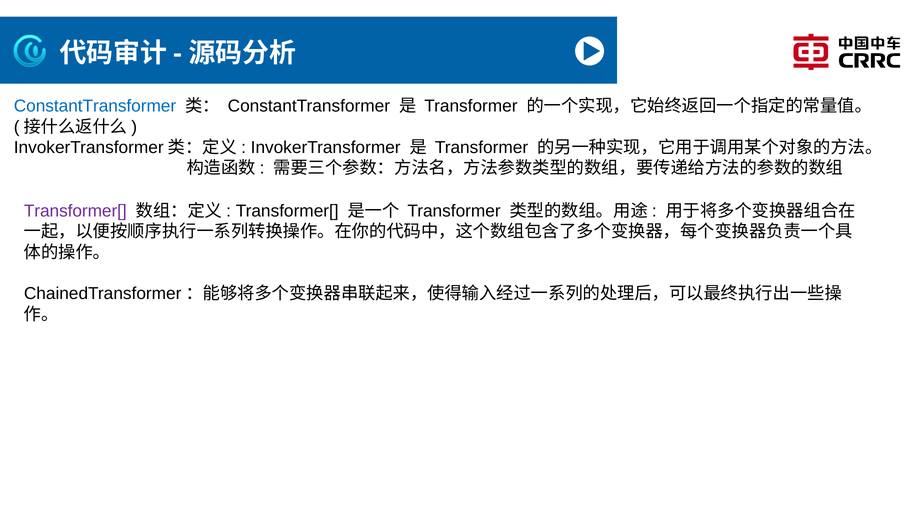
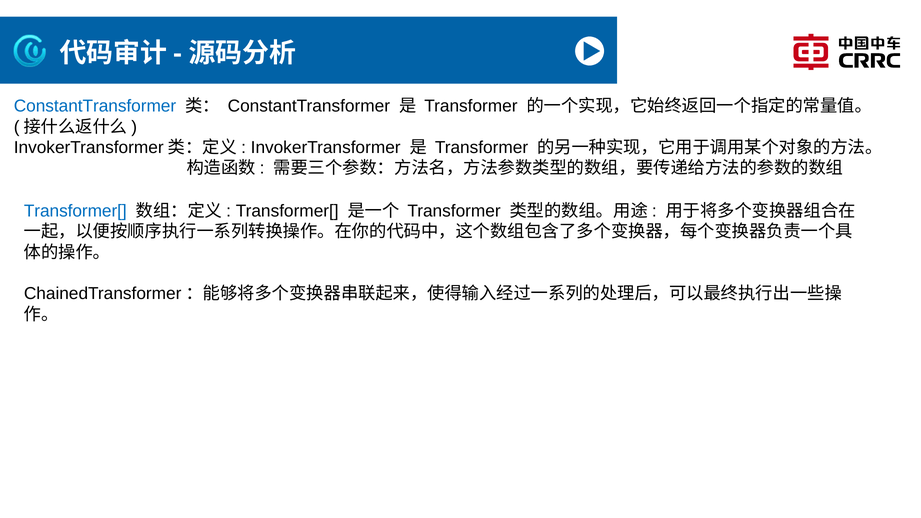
Transformer[ colour: purple -> blue (75, 211)
